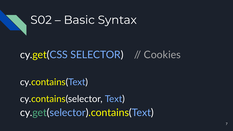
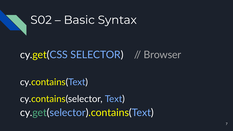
Cookies: Cookies -> Browser (162, 55)
